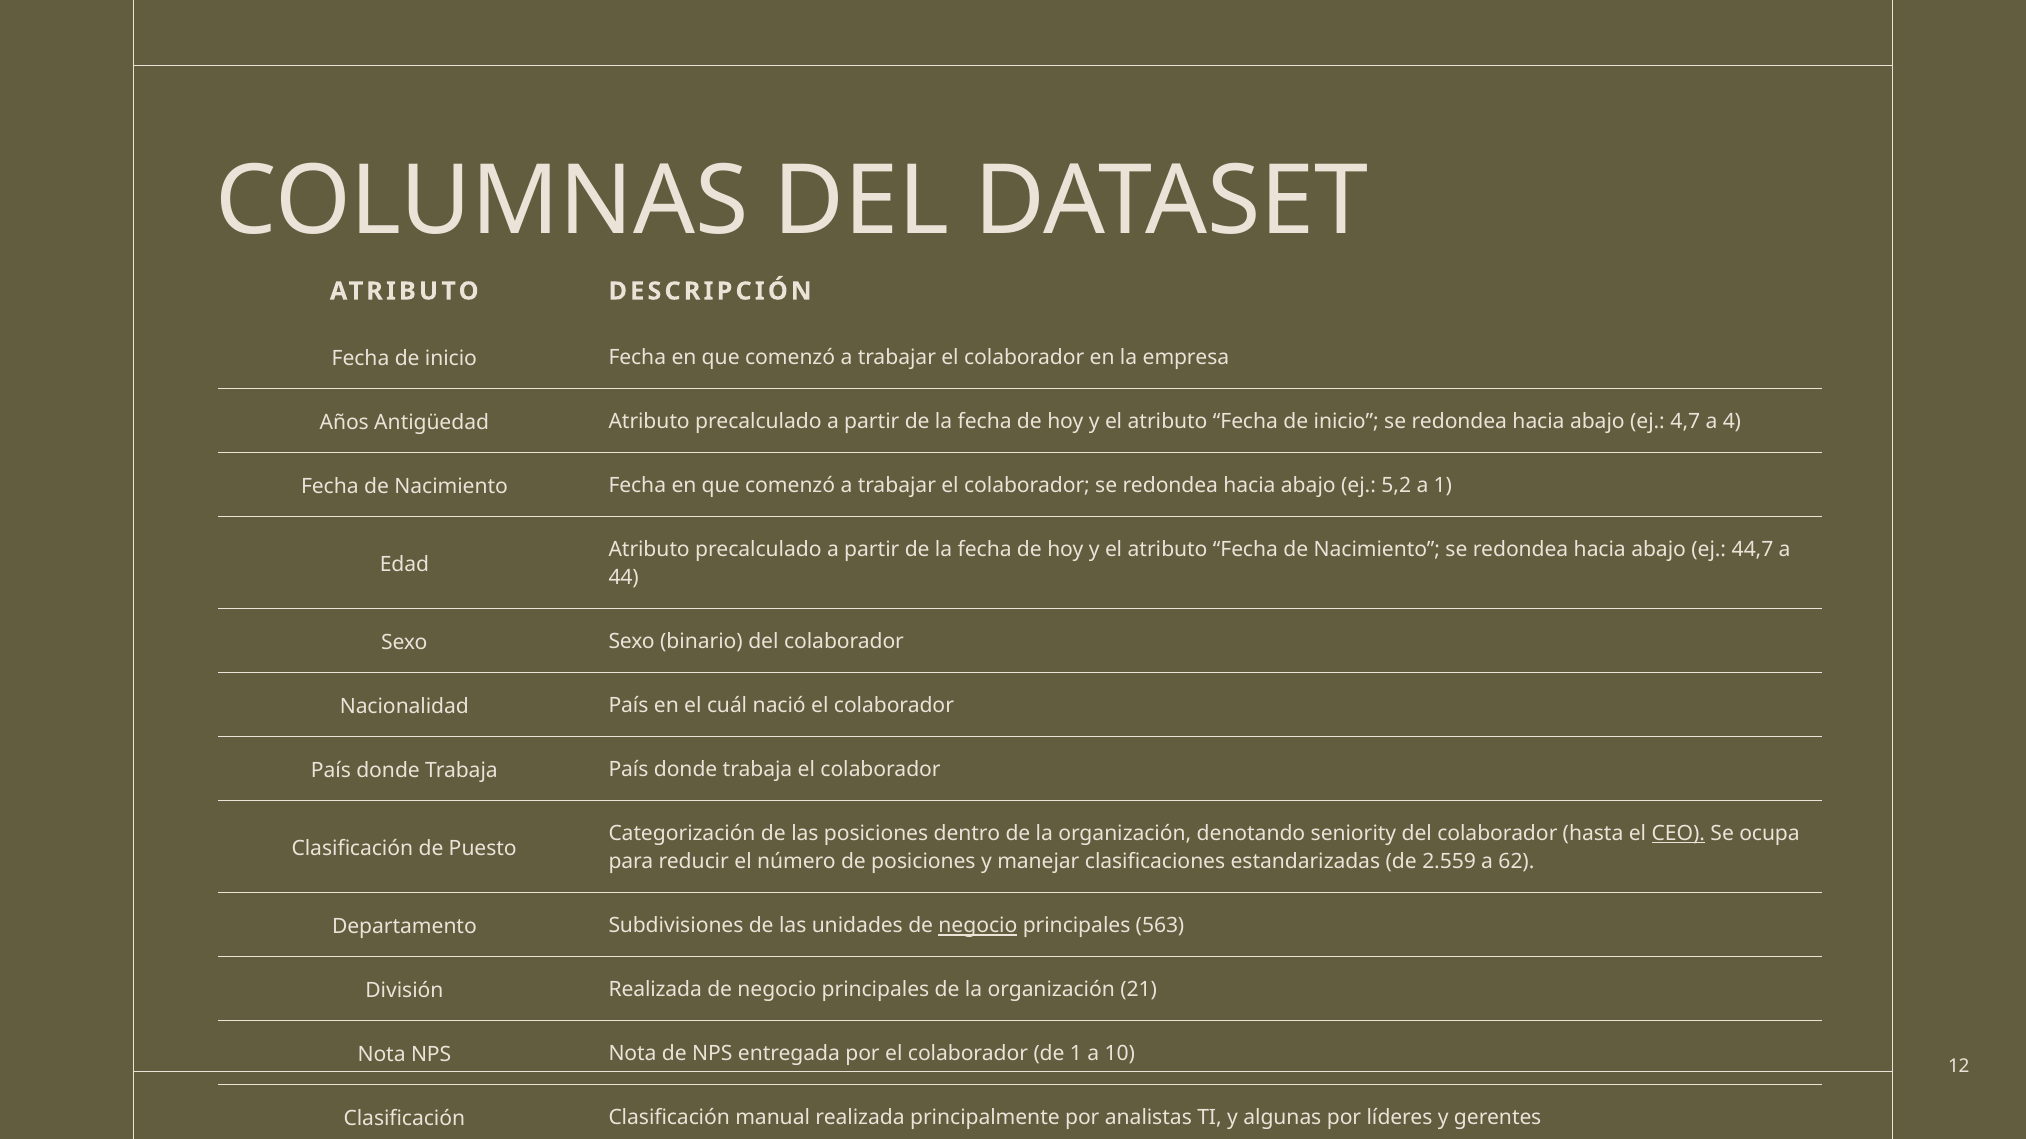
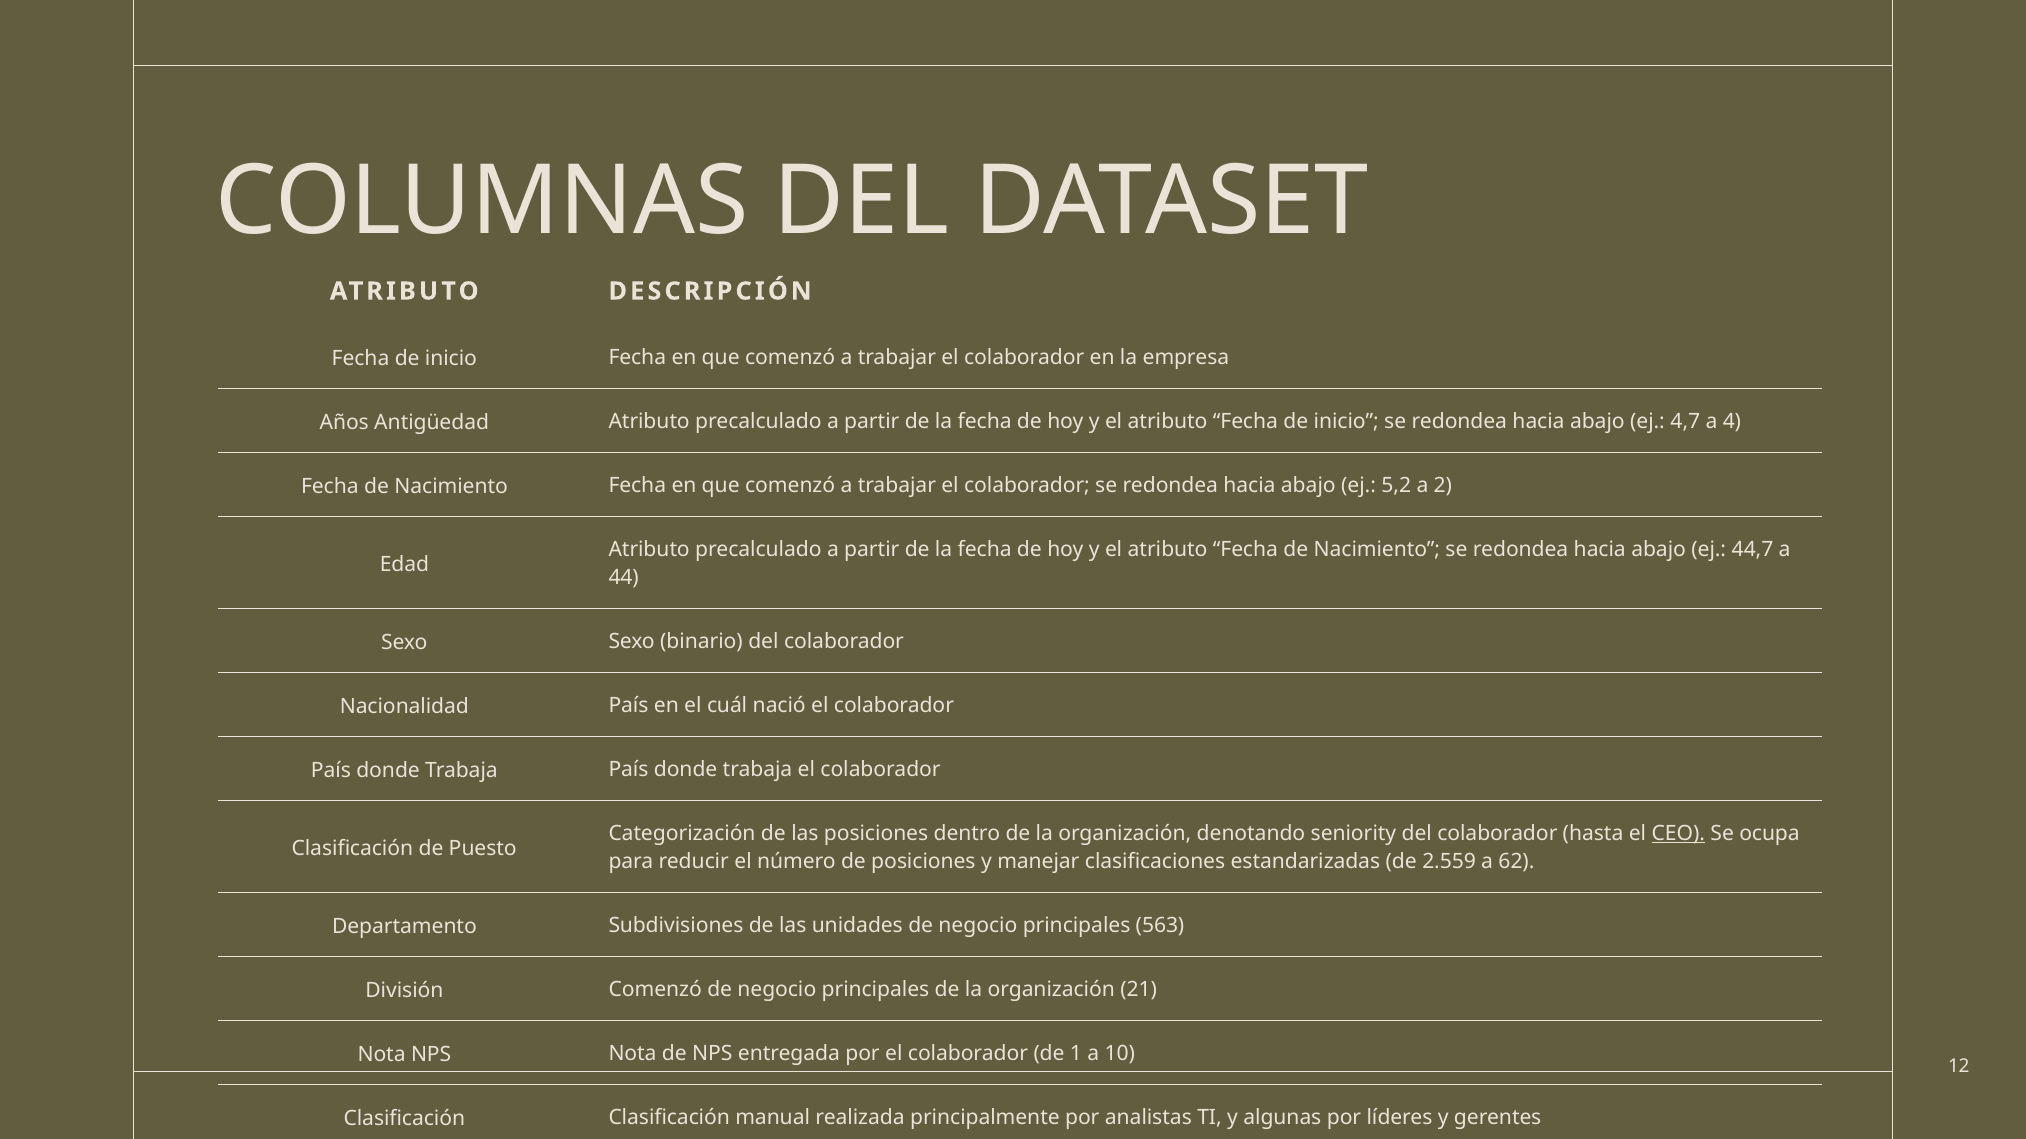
a 1: 1 -> 2 (1443, 486)
negocio underline: present -> none (978, 926)
División Realizada: Realizada -> Comenzó (655, 990)
